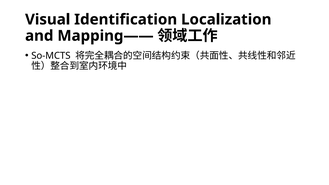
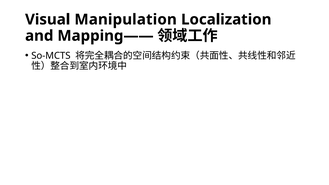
Identification: Identification -> Manipulation (126, 19)
